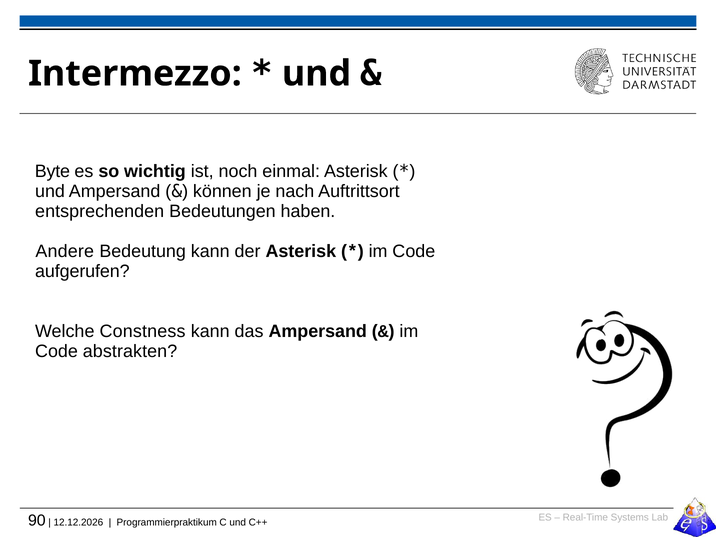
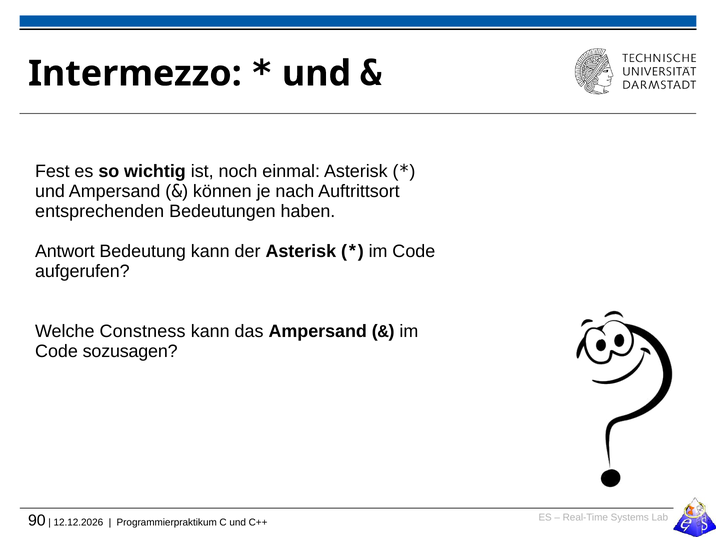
Byte: Byte -> Fest (52, 172)
Andere: Andere -> Antwort (65, 251)
abstrakten: abstrakten -> sozusagen (130, 351)
